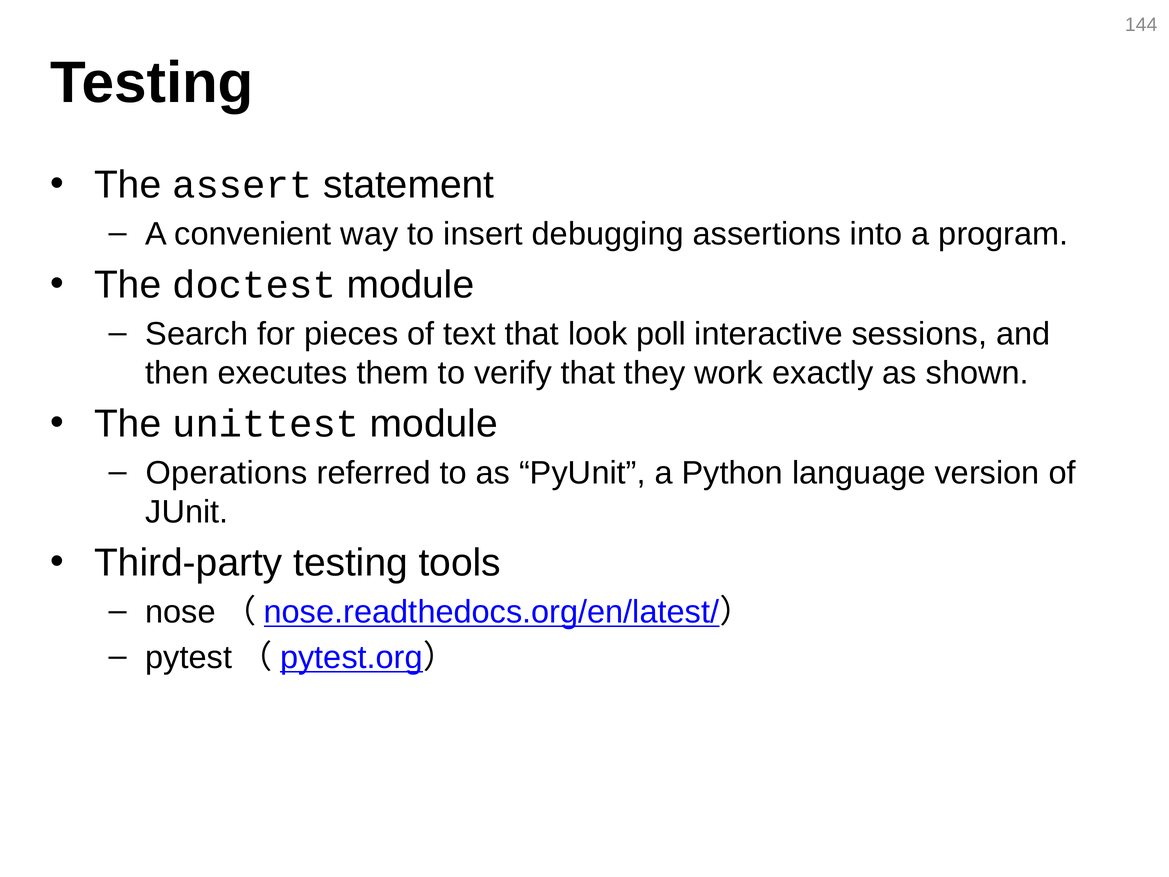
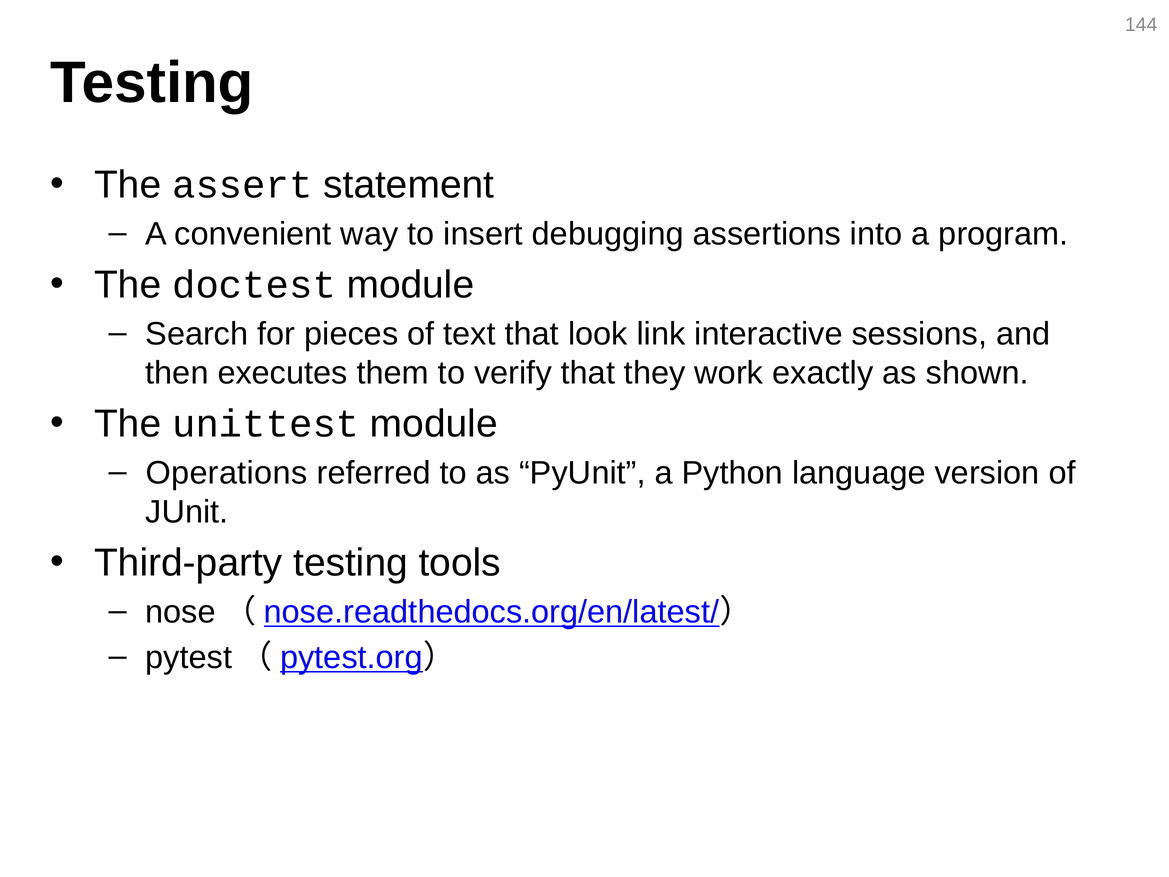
poll: poll -> link (661, 334)
